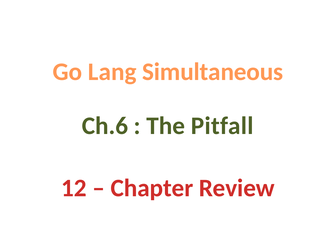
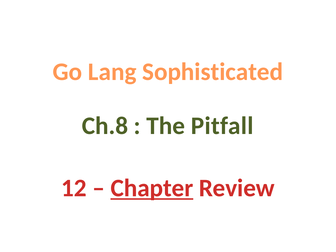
Simultaneous: Simultaneous -> Sophisticated (213, 72)
Ch.6: Ch.6 -> Ch.8 (105, 126)
Chapter underline: none -> present (152, 188)
